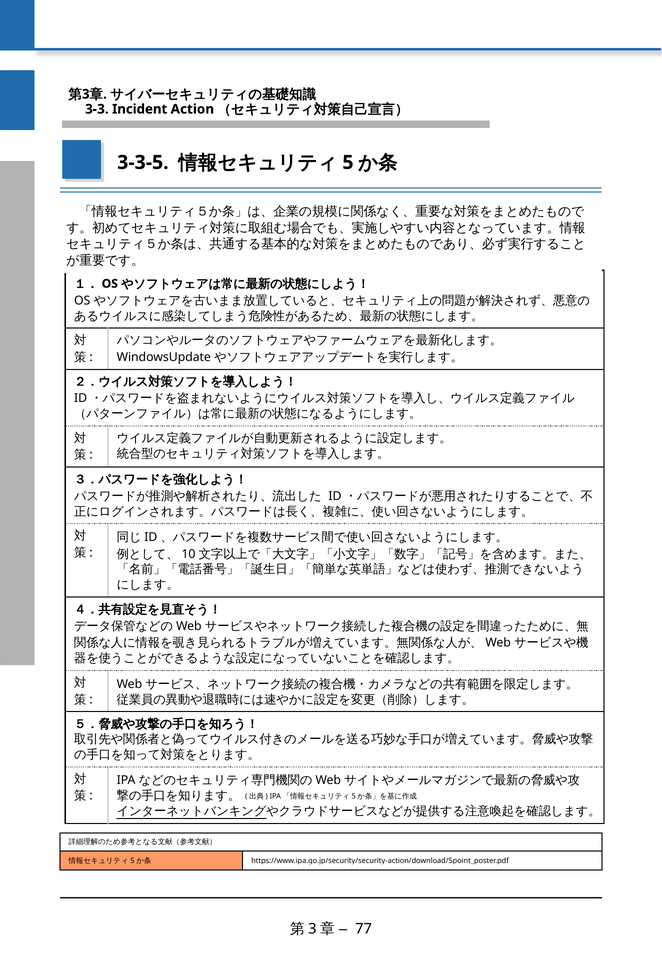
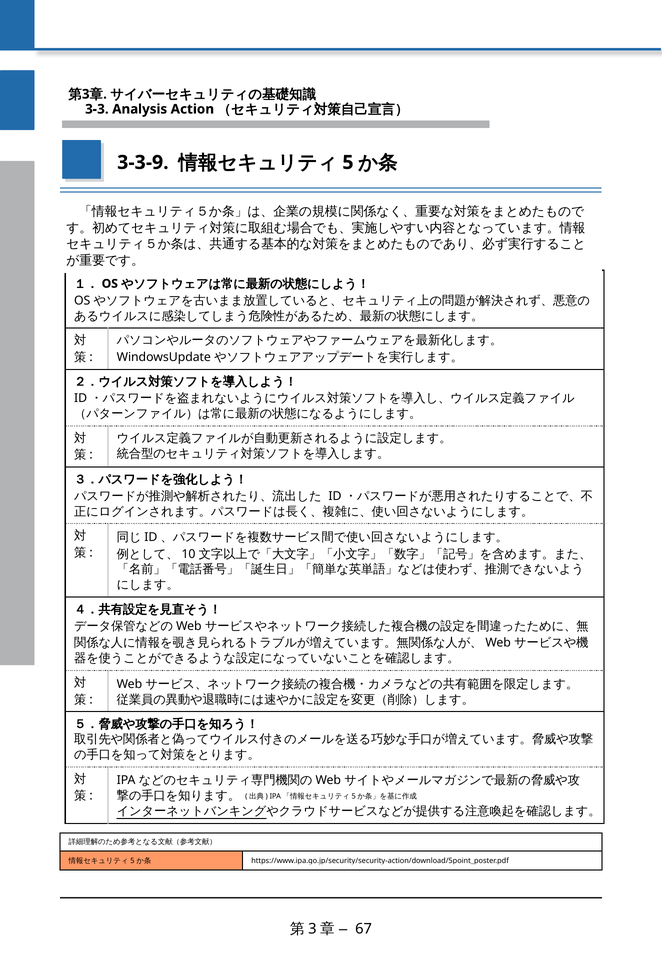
Incident: Incident -> Analysis (140, 109)
3-3-5: 3-3-5 -> 3-3-9 (143, 162)
77: 77 -> 67 (364, 928)
